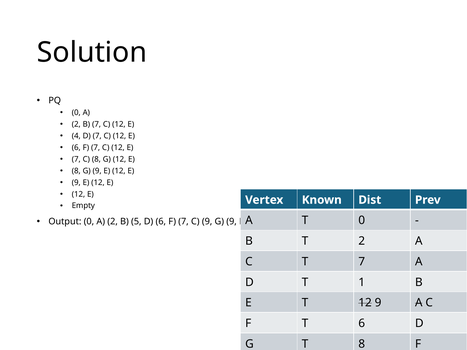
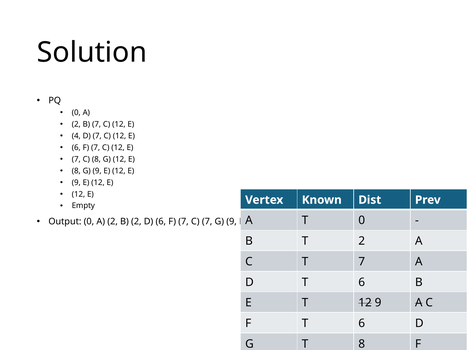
B 5: 5 -> 2 (136, 222)
C 9: 9 -> 7 (207, 222)
D T 1: 1 -> 6 (362, 282)
